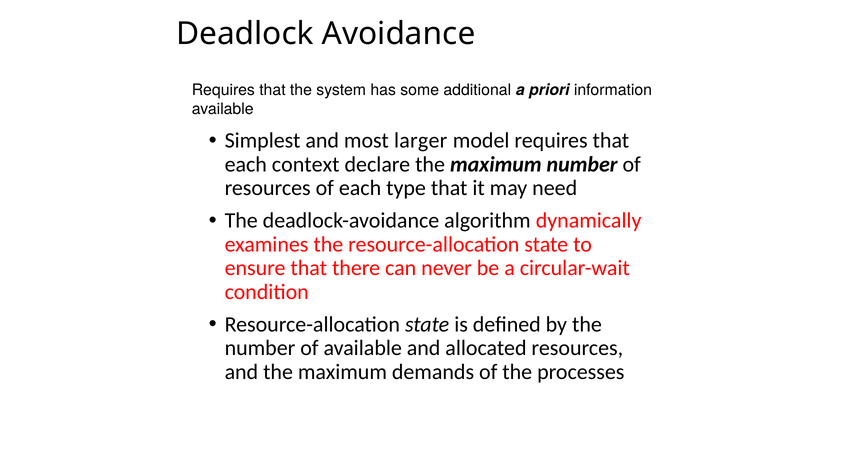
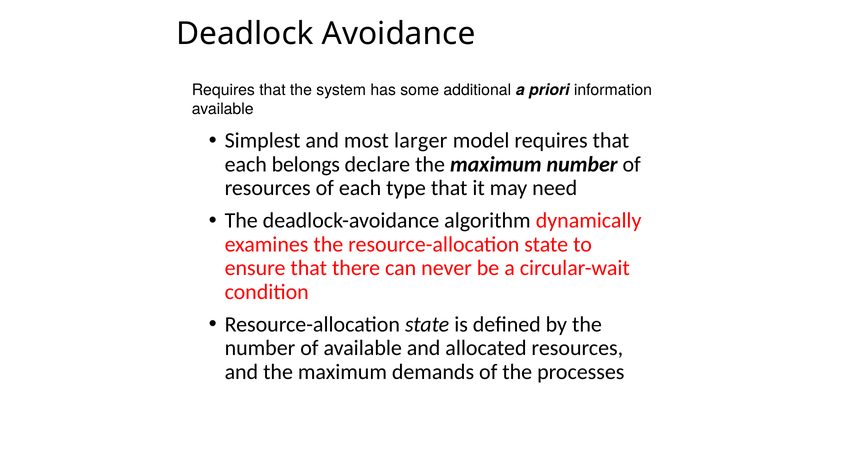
context: context -> belongs (306, 164)
